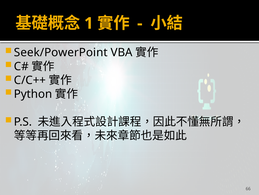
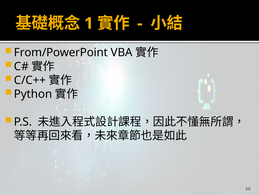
Seek/PowerPoint: Seek/PowerPoint -> From/PowerPoint (61, 52)
